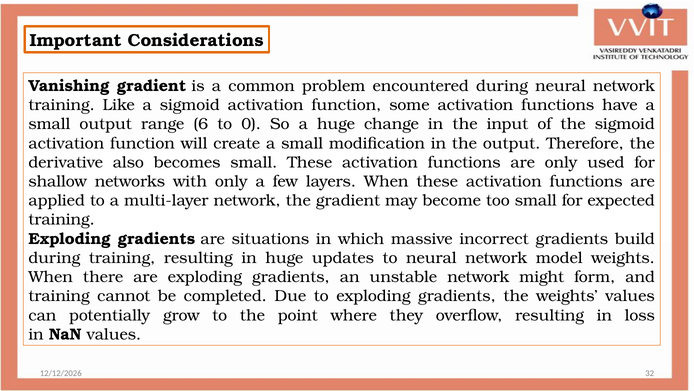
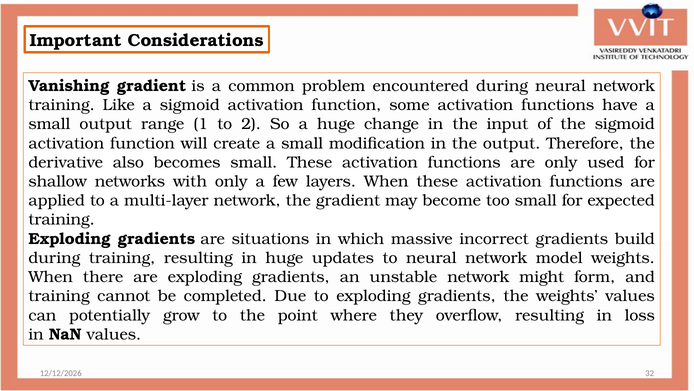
6: 6 -> 1 (201, 124)
0: 0 -> 2 (251, 124)
